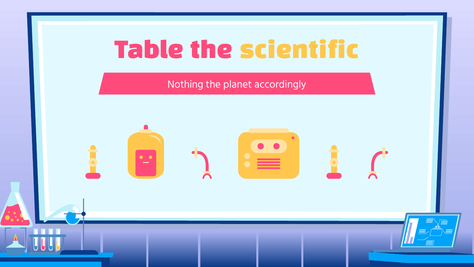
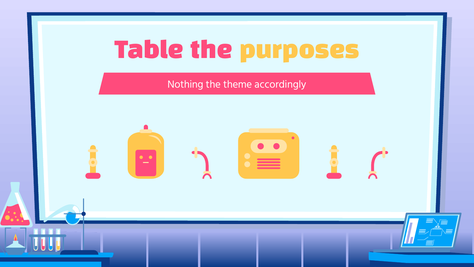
scientific: scientific -> purposes (299, 50)
planet: planet -> theme (238, 84)
